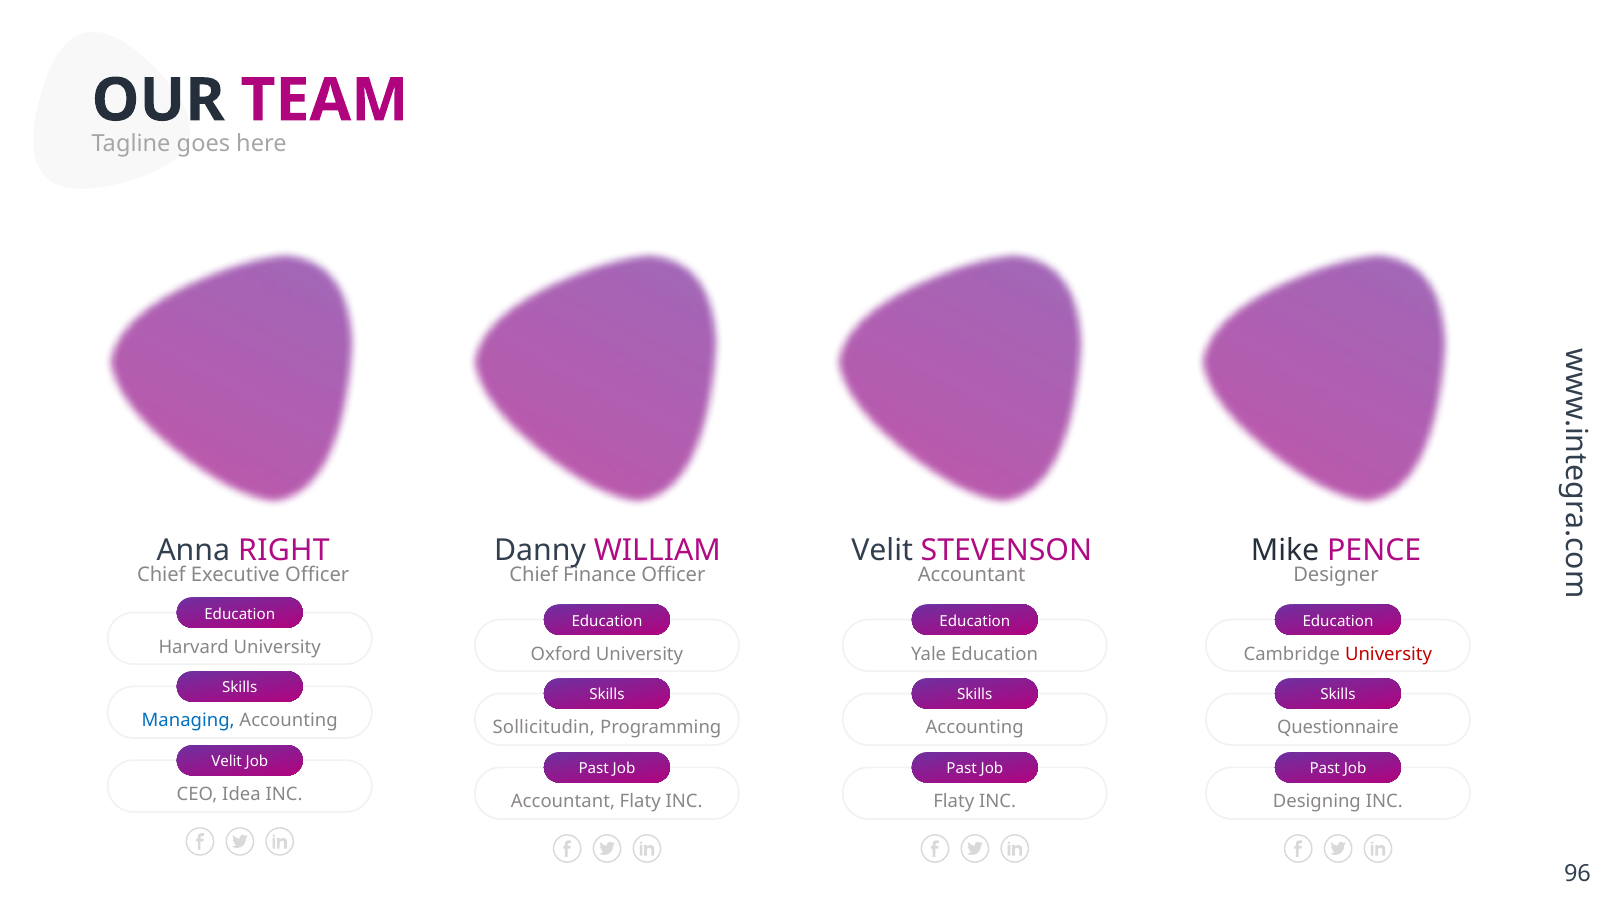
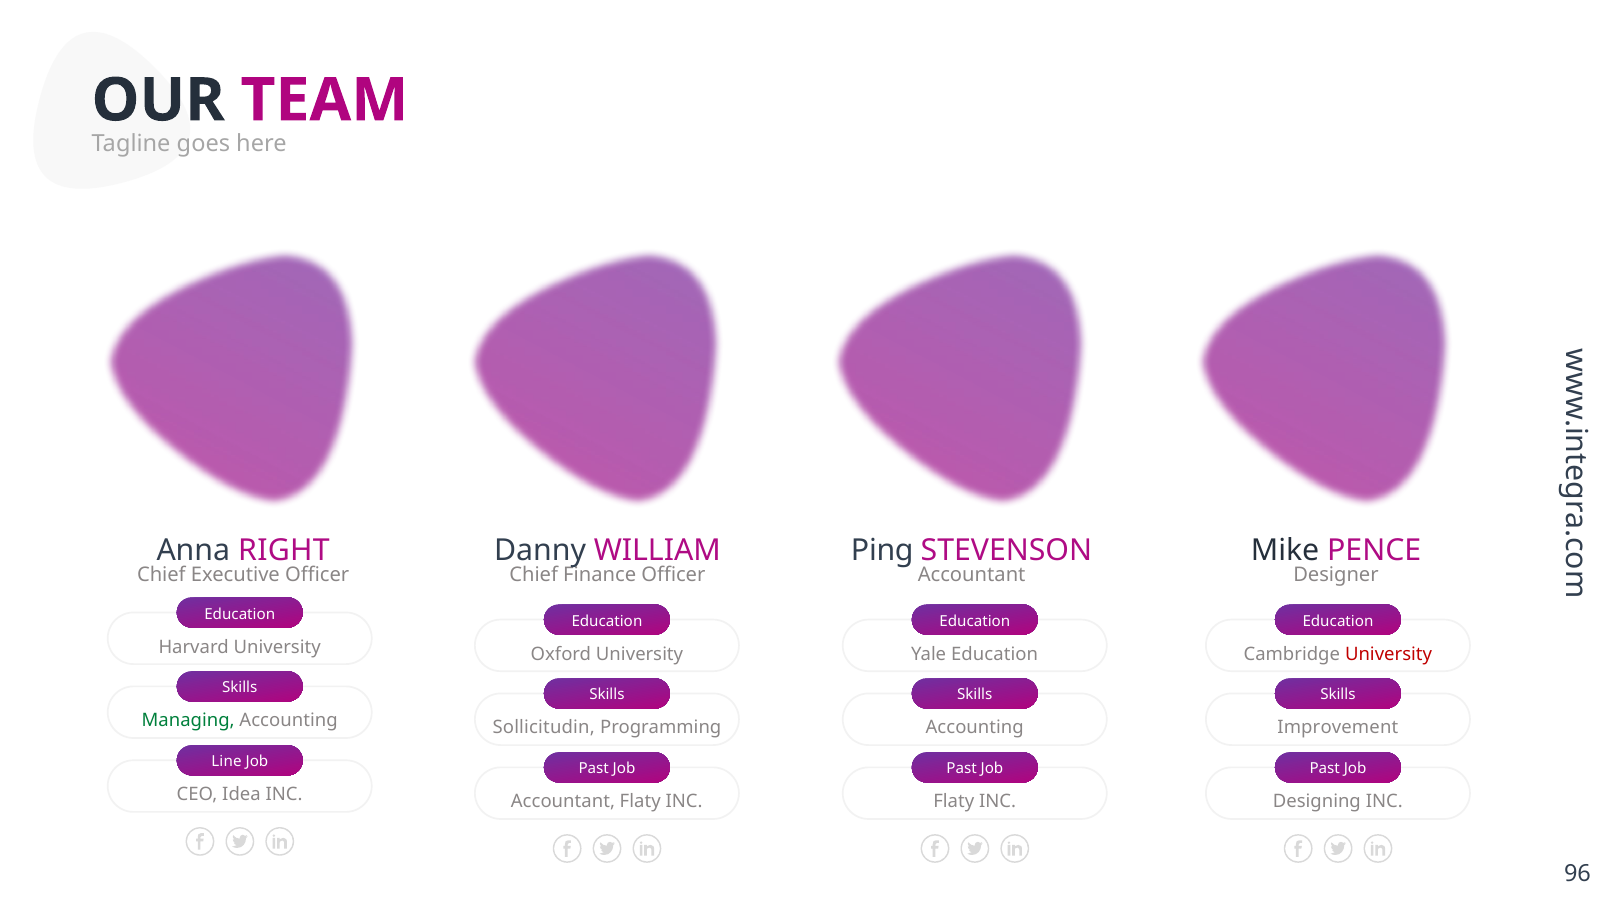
Velit: Velit -> Ping (882, 551)
Managing colour: blue -> green (188, 721)
Questionnaire: Questionnaire -> Improvement (1338, 728)
Velit: Velit -> Line (226, 761)
